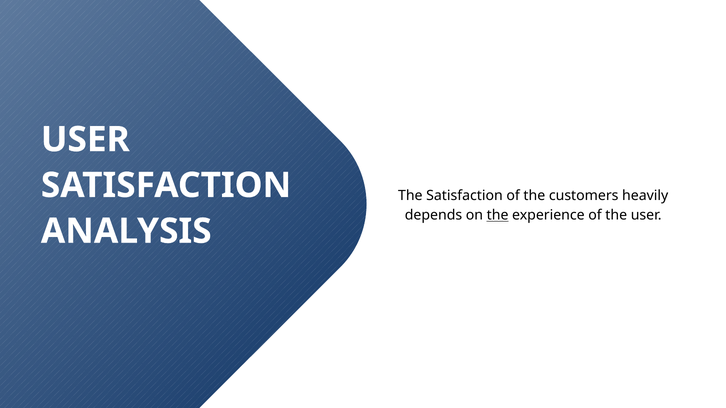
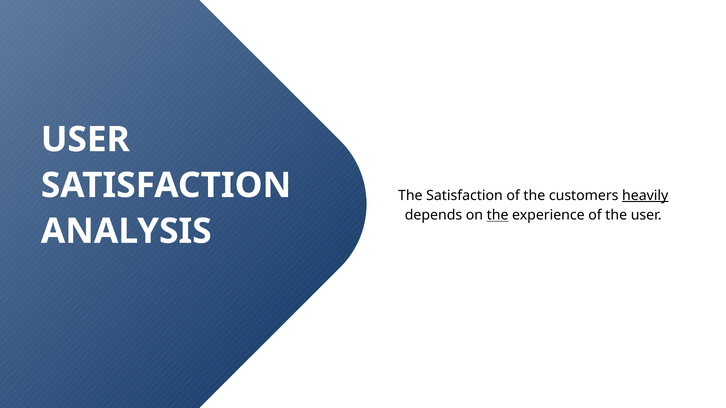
heavily underline: none -> present (645, 196)
